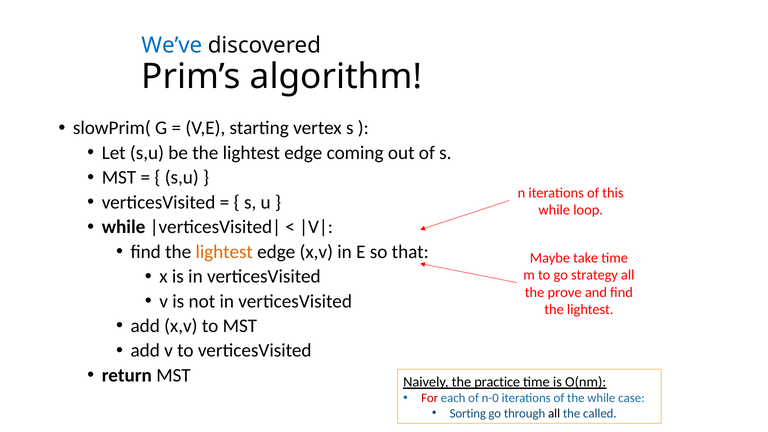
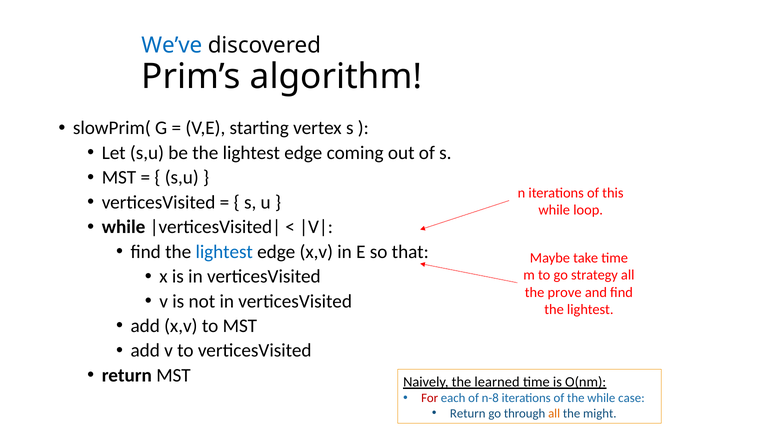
lightest colour: orange -> blue (224, 252)
practice: practice -> learned (497, 382)
n-0: n-0 -> n-8 (490, 398)
Sorting: Sorting -> Return (468, 413)
all colour: black -> orange (554, 413)
called: called -> might (600, 413)
